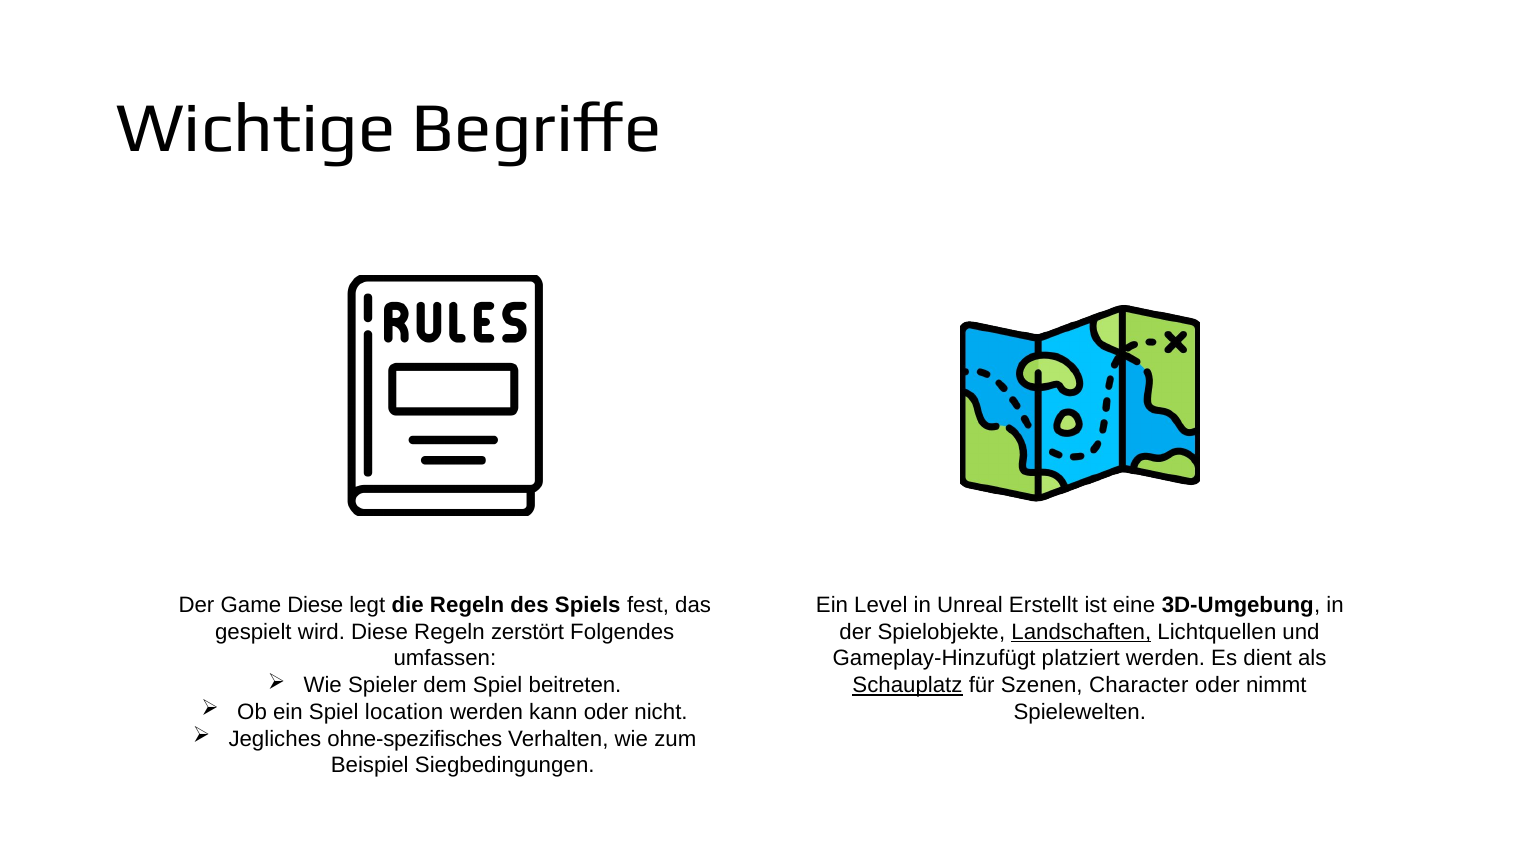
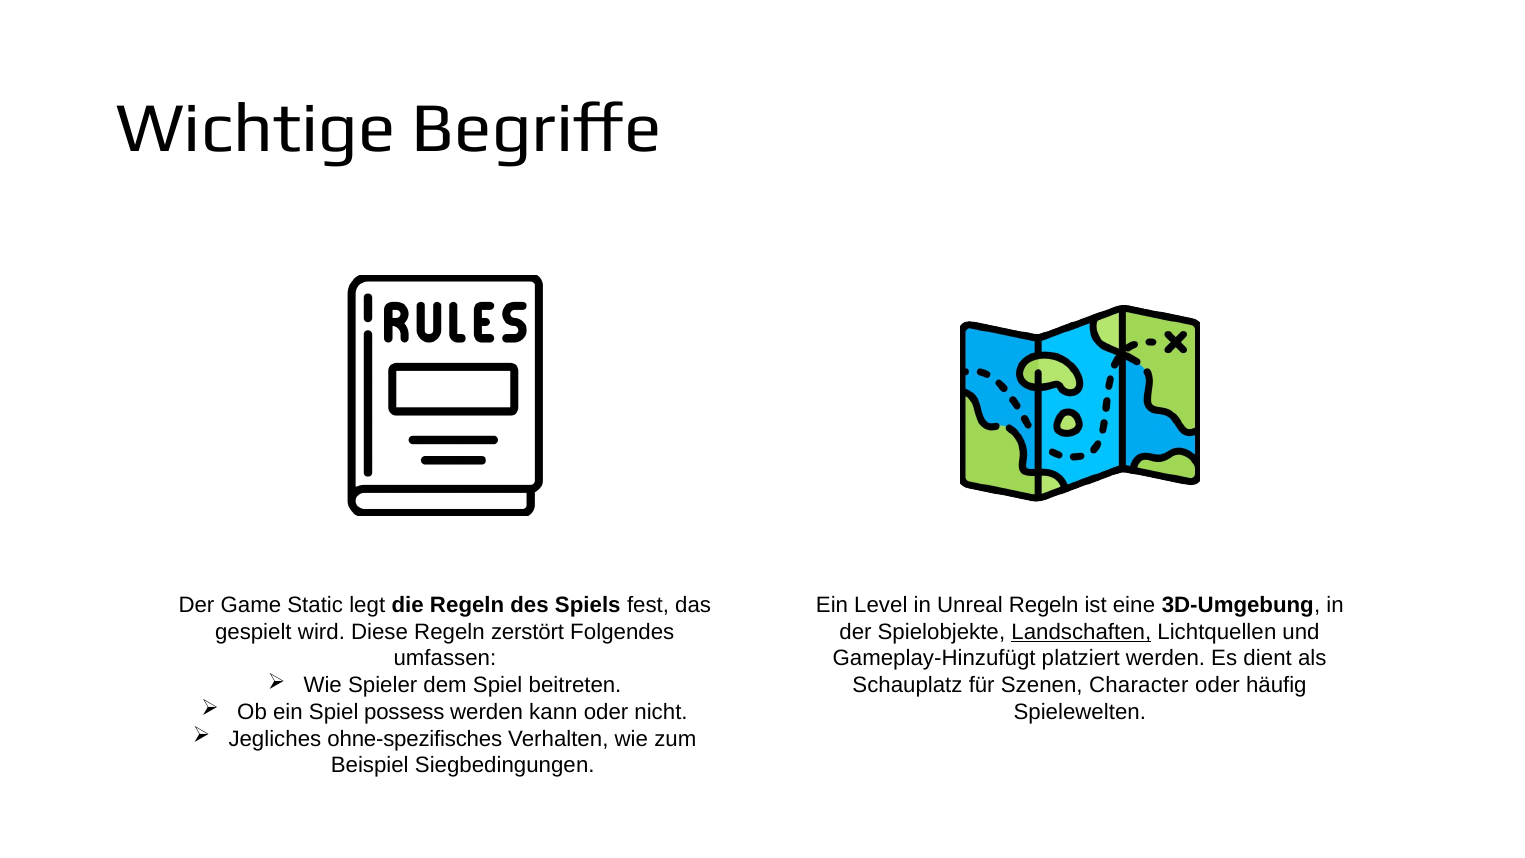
Game Diese: Diese -> Static (315, 605)
Unreal Erstellt: Erstellt -> Regeln (1044, 605)
Schauplatz underline: present -> none (907, 685)
nimmt: nimmt -> häufig (1276, 685)
location: location -> possess (404, 712)
